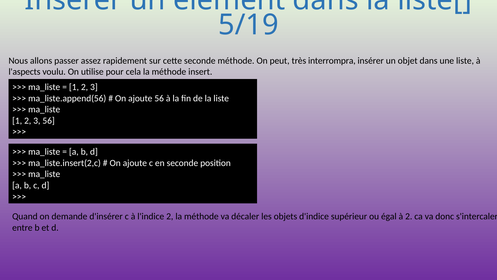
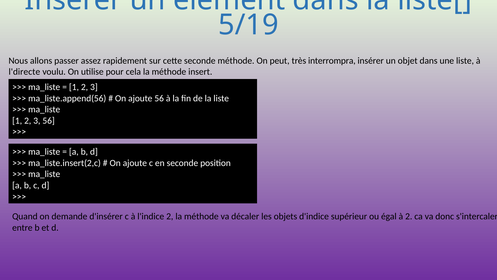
l'aspects: l'aspects -> l'directe (24, 72)
